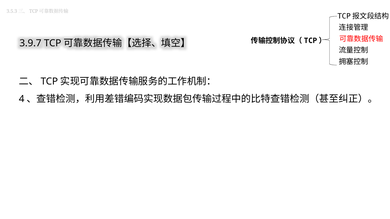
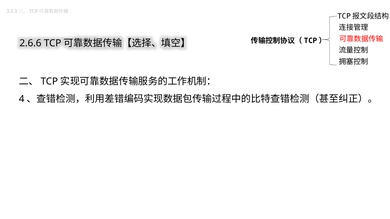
3.9.7: 3.9.7 -> 2.6.6 (30, 43)
